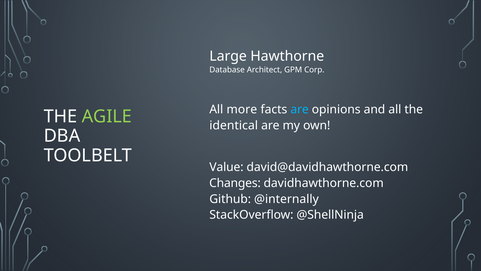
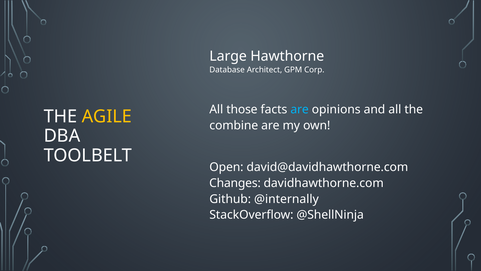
more: more -> those (242, 109)
AGILE colour: light green -> yellow (107, 116)
identical: identical -> combine (234, 125)
Value: Value -> Open (226, 167)
